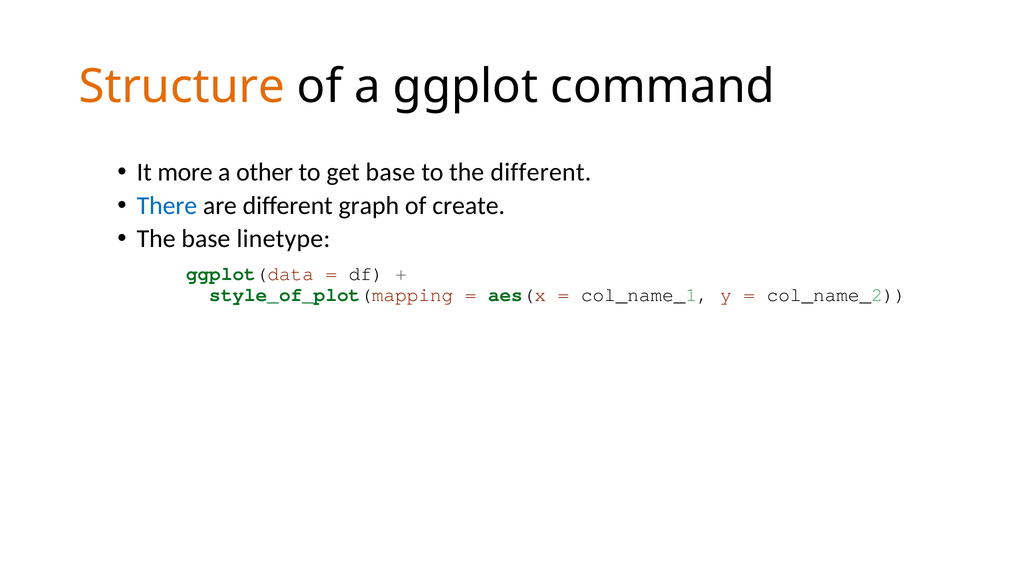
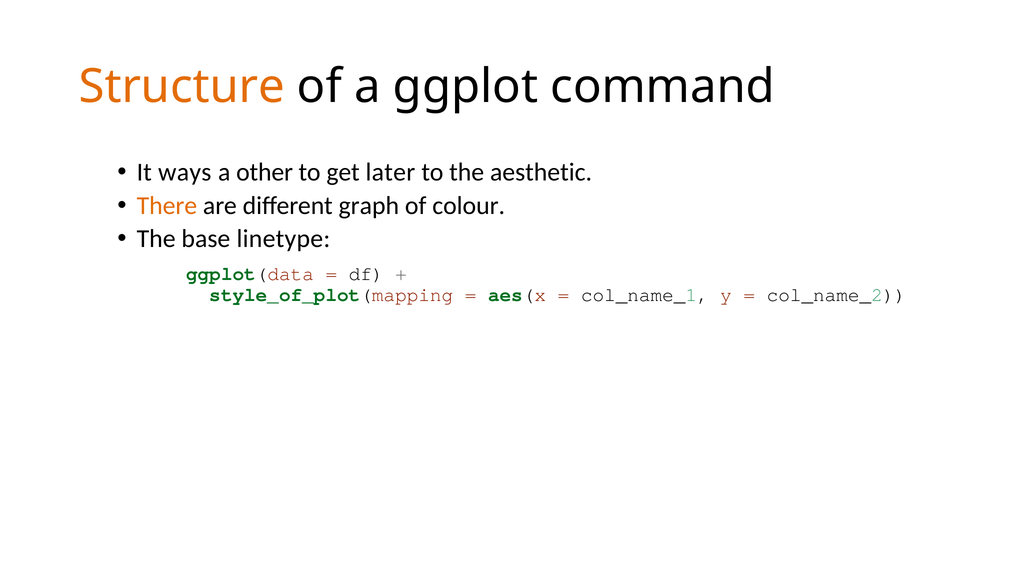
more: more -> ways (185, 172)
get base: base -> later (390, 172)
the different: different -> aesthetic (541, 172)
There colour: blue -> orange (167, 205)
create: create -> colour (469, 205)
